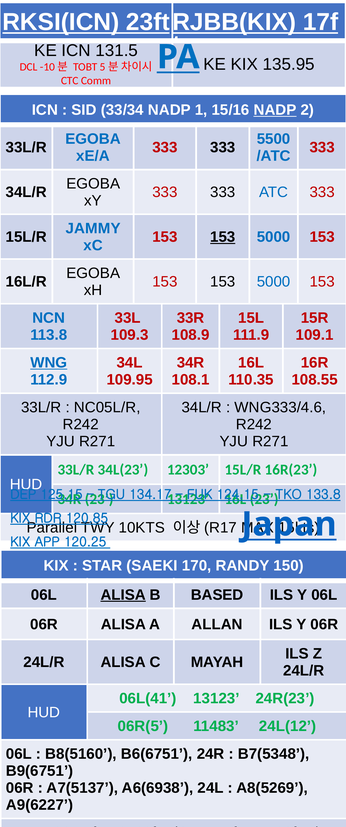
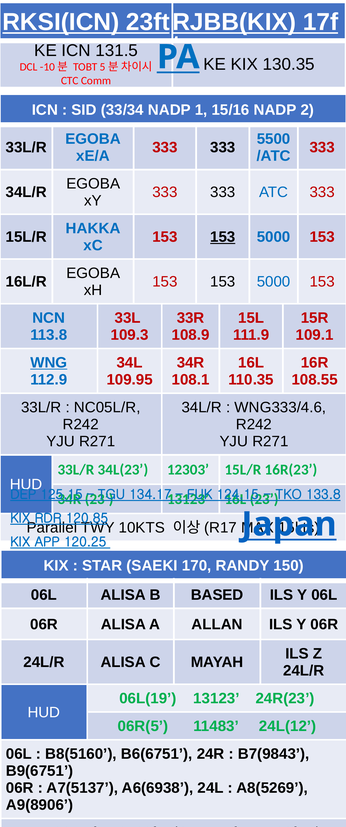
135.95: 135.95 -> 130.35 (289, 64)
NADP underline: present -> none (275, 110)
JAMMY: JAMMY -> HAKKA (93, 229)
ALISA underline: present -> none (123, 595)
06L(41: 06L(41 -> 06L(19 (148, 699)
B7(5348: B7(5348 -> B7(9843 (274, 755)
A9(6227: A9(6227 -> A9(8906 (40, 806)
